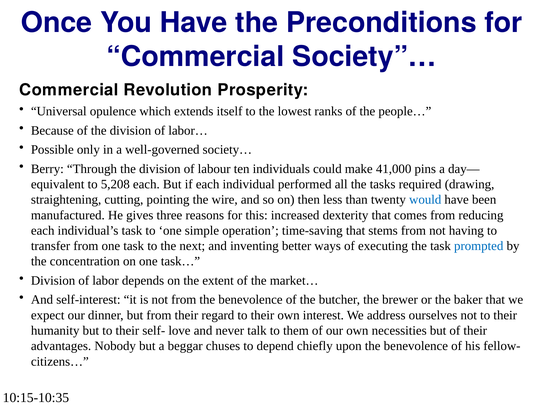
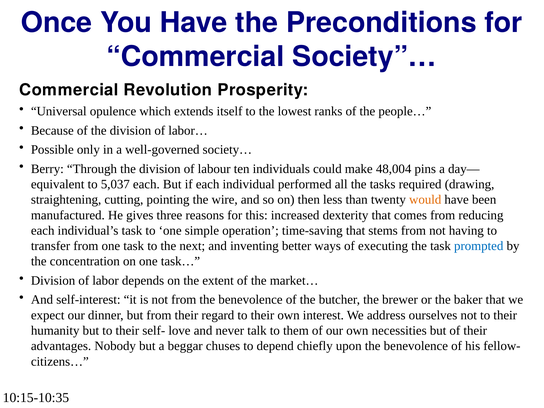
41,000: 41,000 -> 48,004 (394, 169)
5,208: 5,208 -> 5,037 (115, 184)
would colour: blue -> orange (425, 200)
